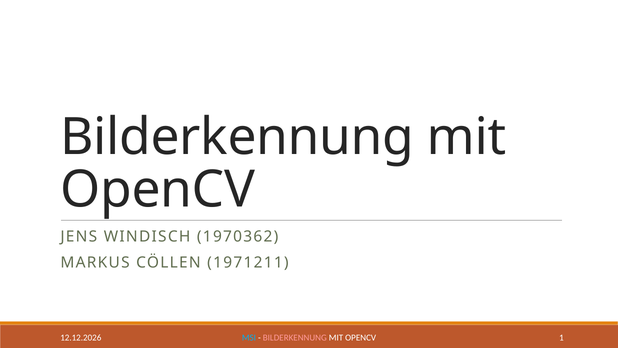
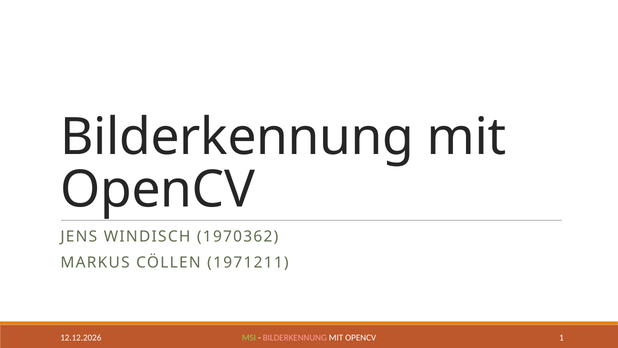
MSI colour: light blue -> light green (249, 337)
